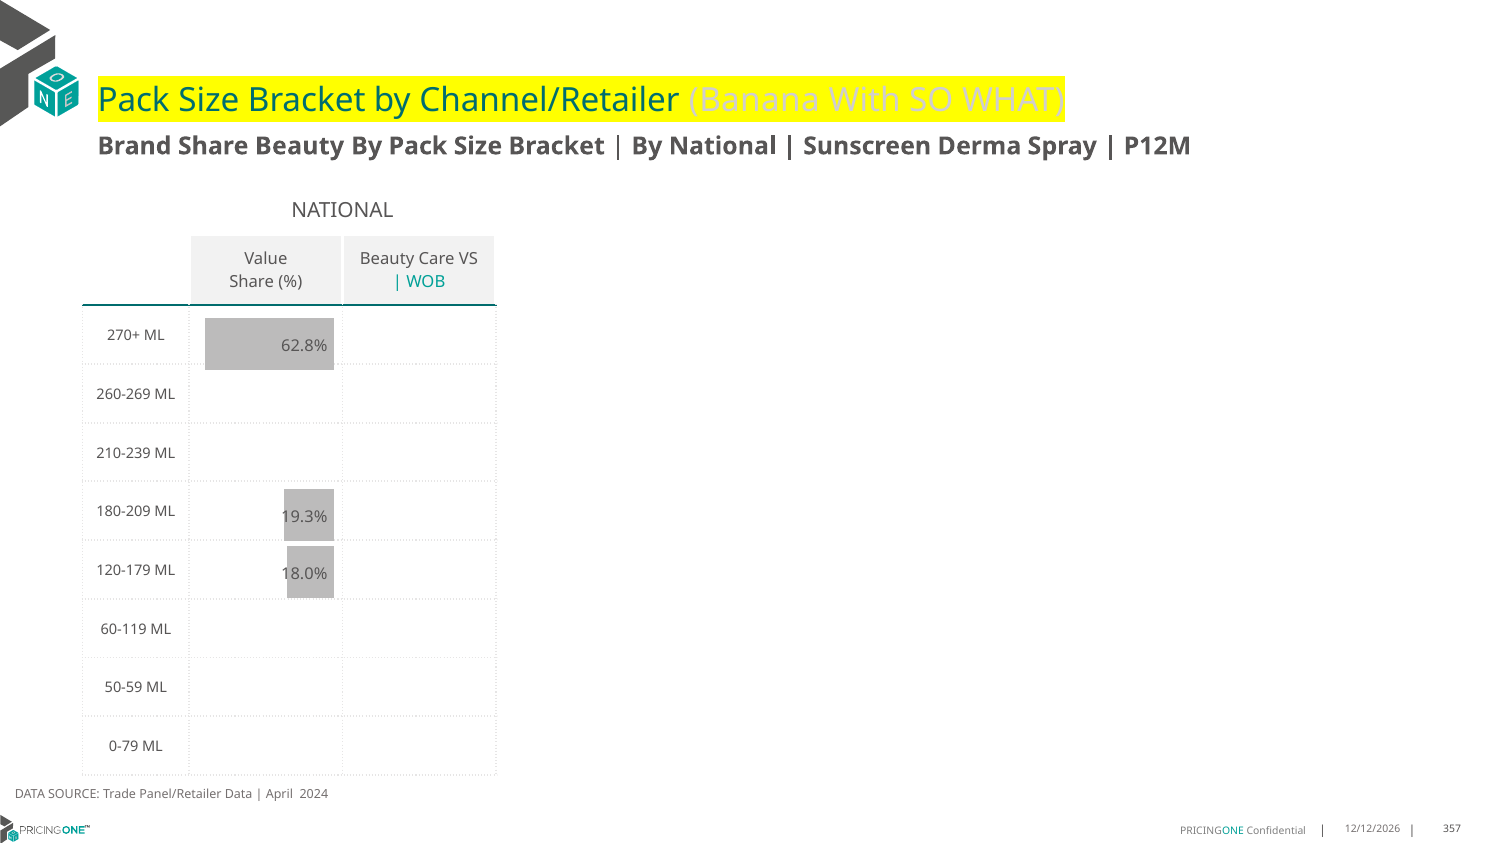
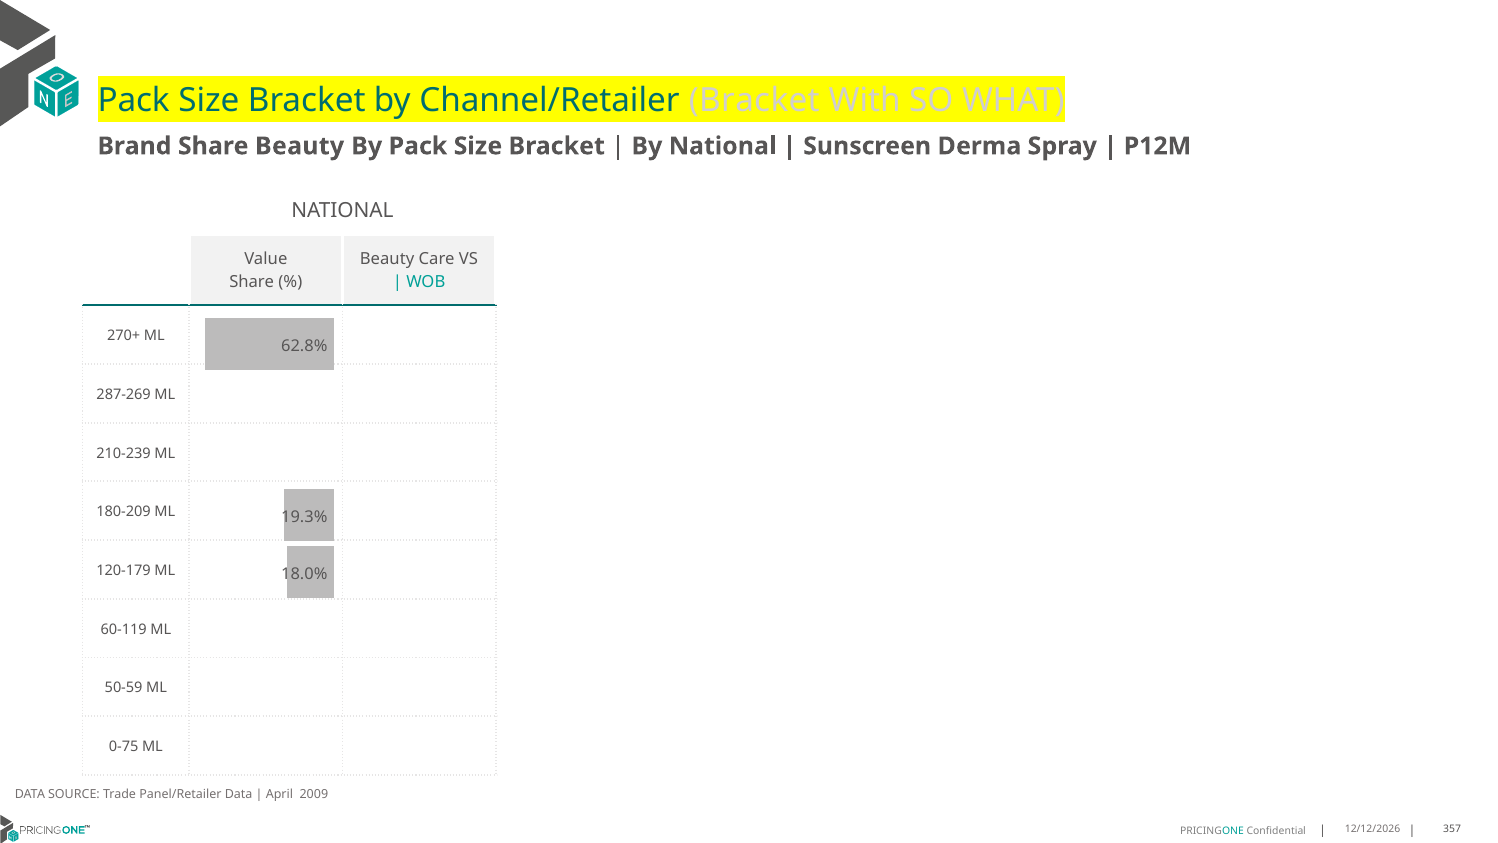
Channel/Retailer Banana: Banana -> Bracket (754, 101)
260-269: 260-269 -> 287-269 (124, 394)
0-79: 0-79 -> 0-75 (124, 747)
2024: 2024 -> 2009 (314, 794)
